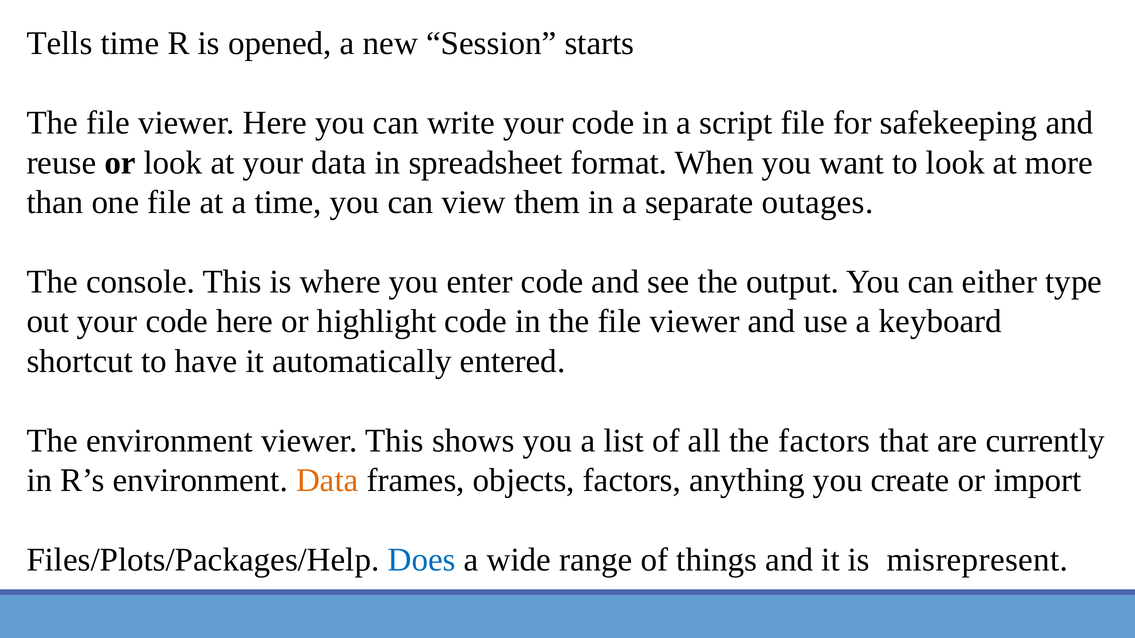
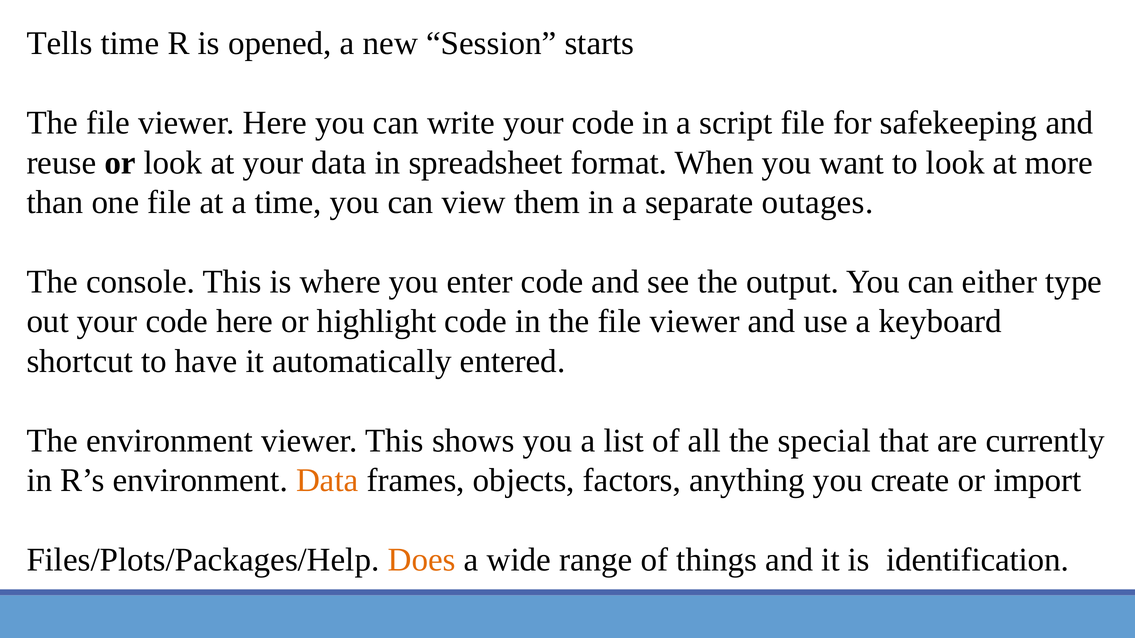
the factors: factors -> special (824, 441)
Does colour: blue -> orange (422, 560)
misrepresent: misrepresent -> identification (978, 560)
